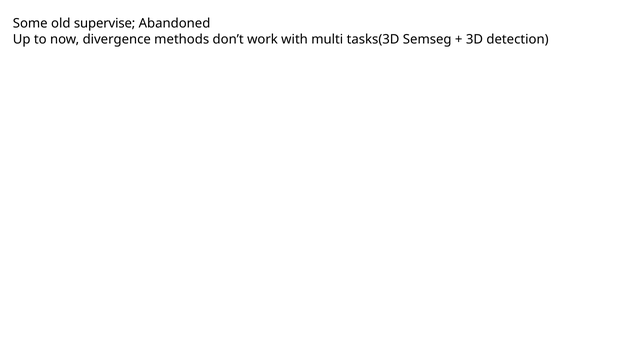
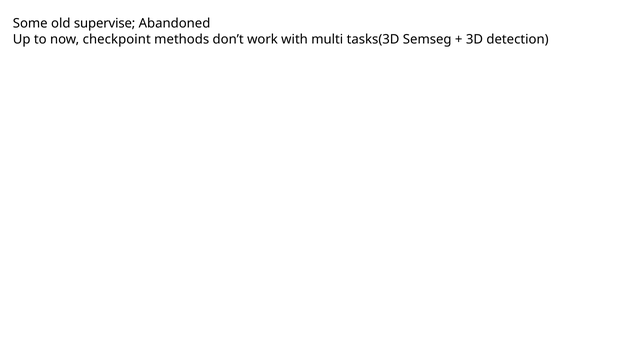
divergence: divergence -> checkpoint (117, 39)
